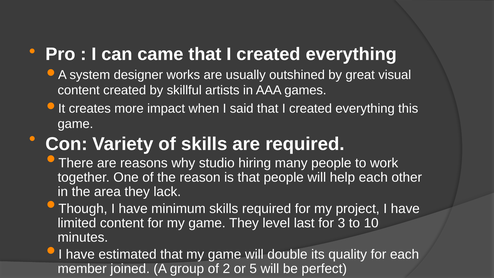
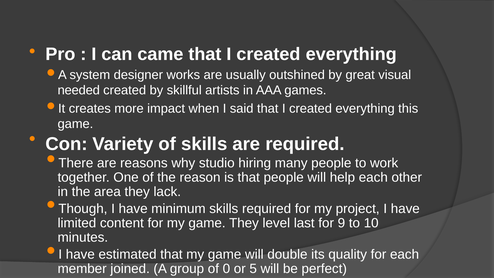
content: content -> needed (79, 90)
3: 3 -> 9 (341, 223)
2: 2 -> 0 (226, 269)
